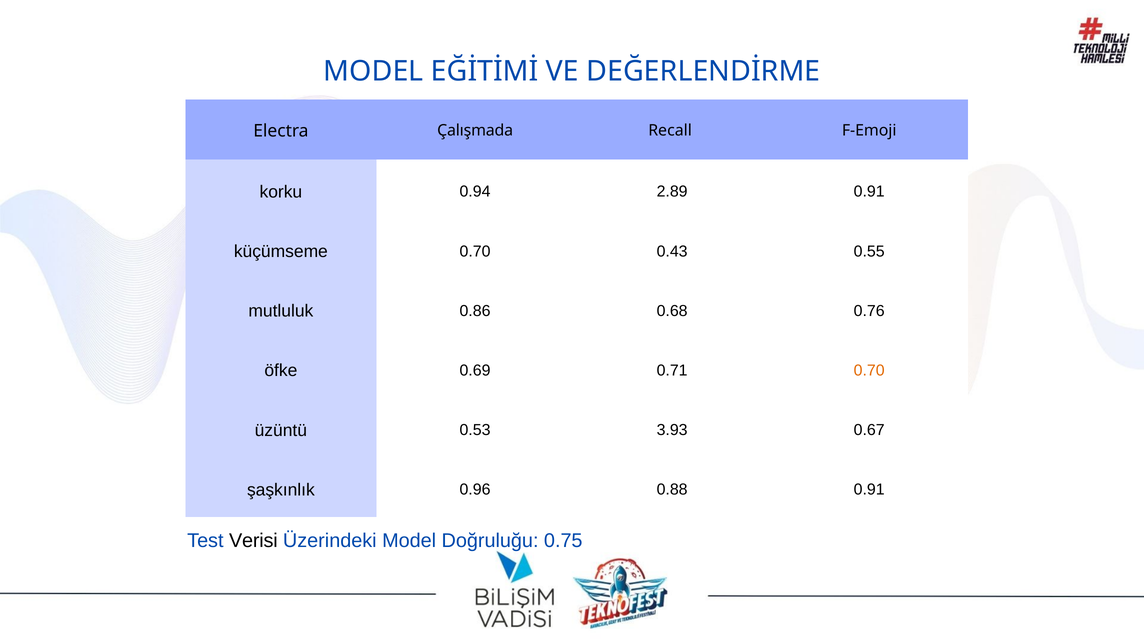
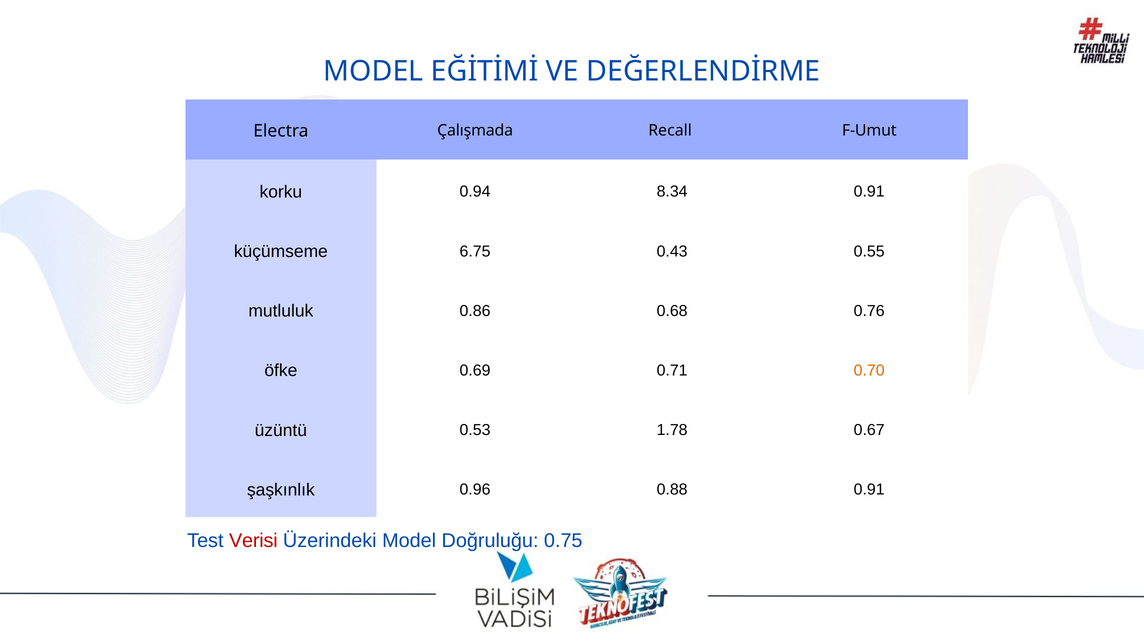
F-Emoji: F-Emoji -> F-Umut (869, 131)
2.89: 2.89 -> 8.34 (672, 192)
küçümseme 0.70: 0.70 -> 6.75 (475, 251)
3.93: 3.93 -> 1.78 (672, 430)
Verisi colour: black -> red (253, 541)
